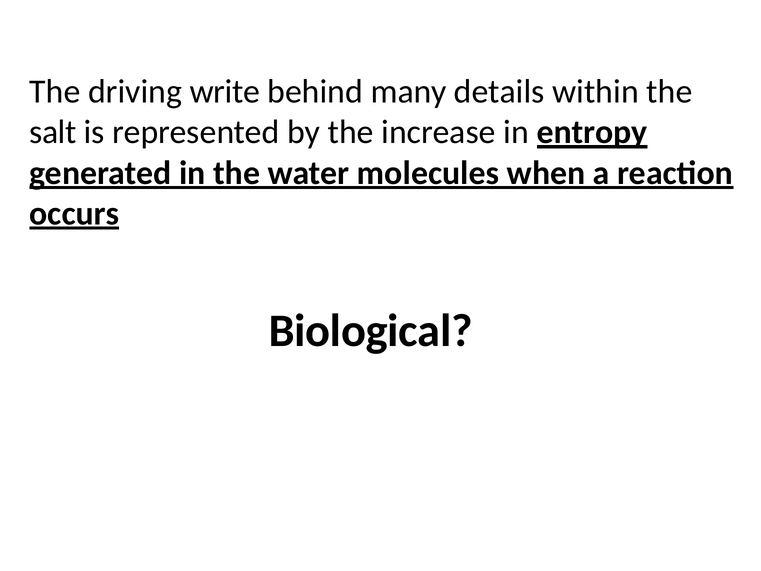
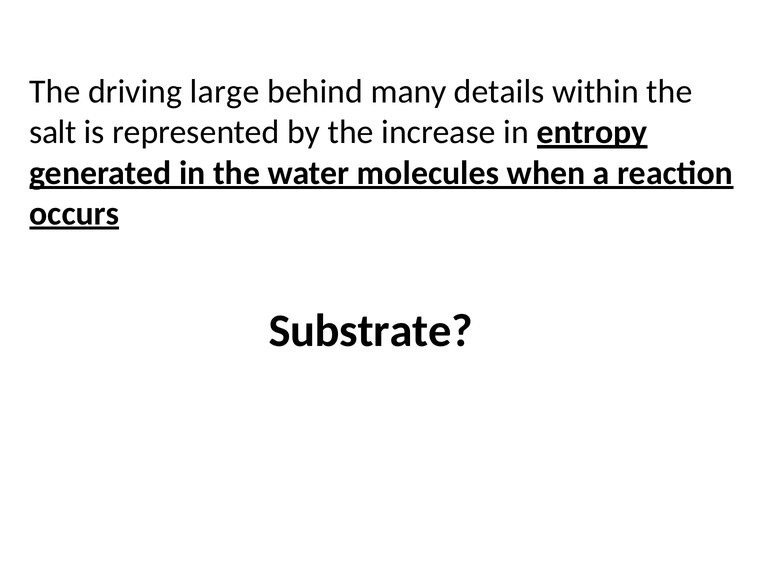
write: write -> large (225, 92)
Biological: Biological -> Substrate (371, 331)
